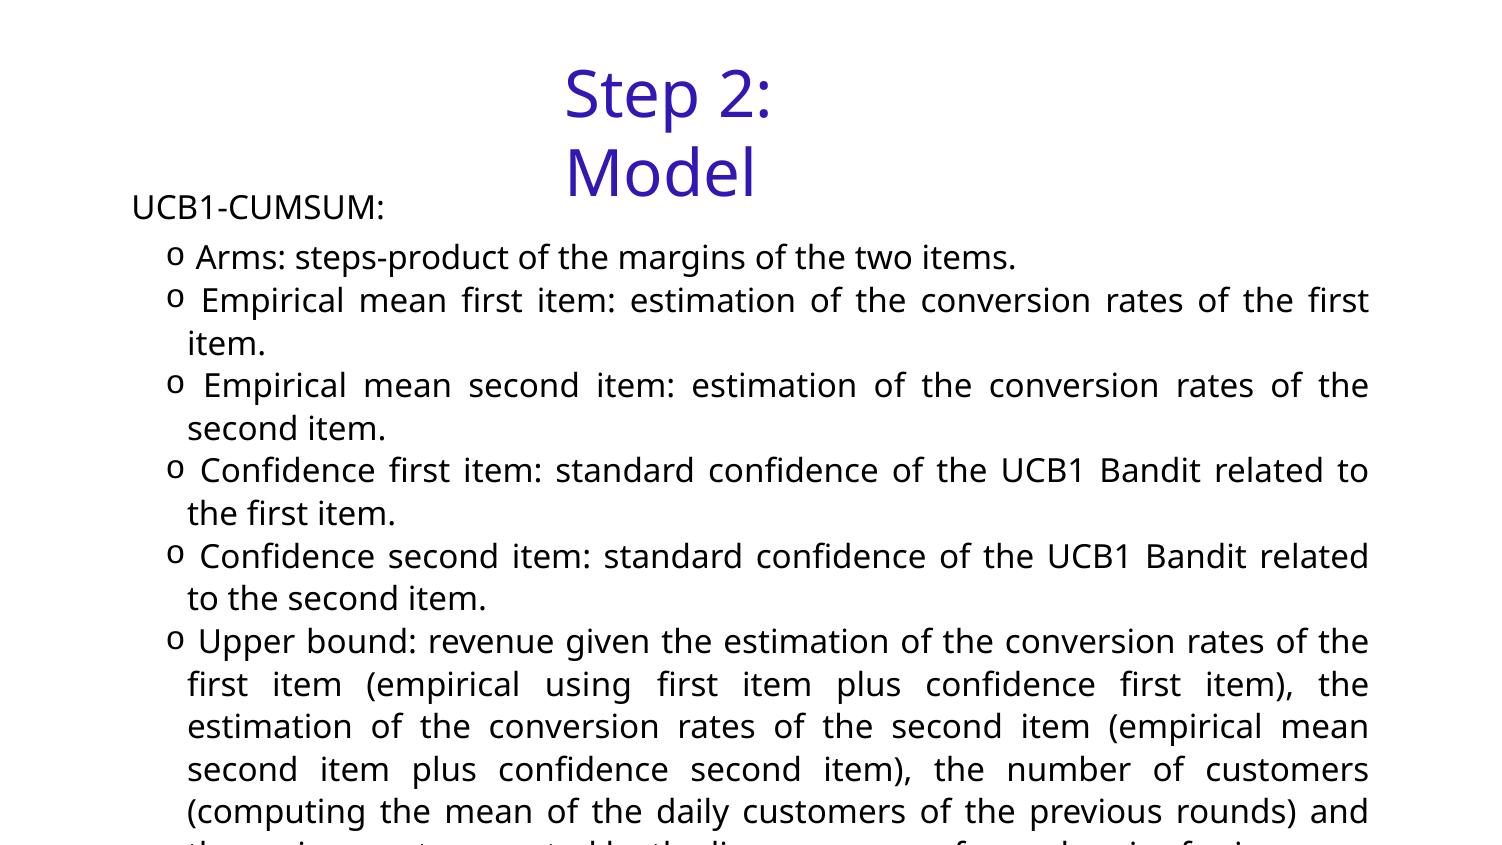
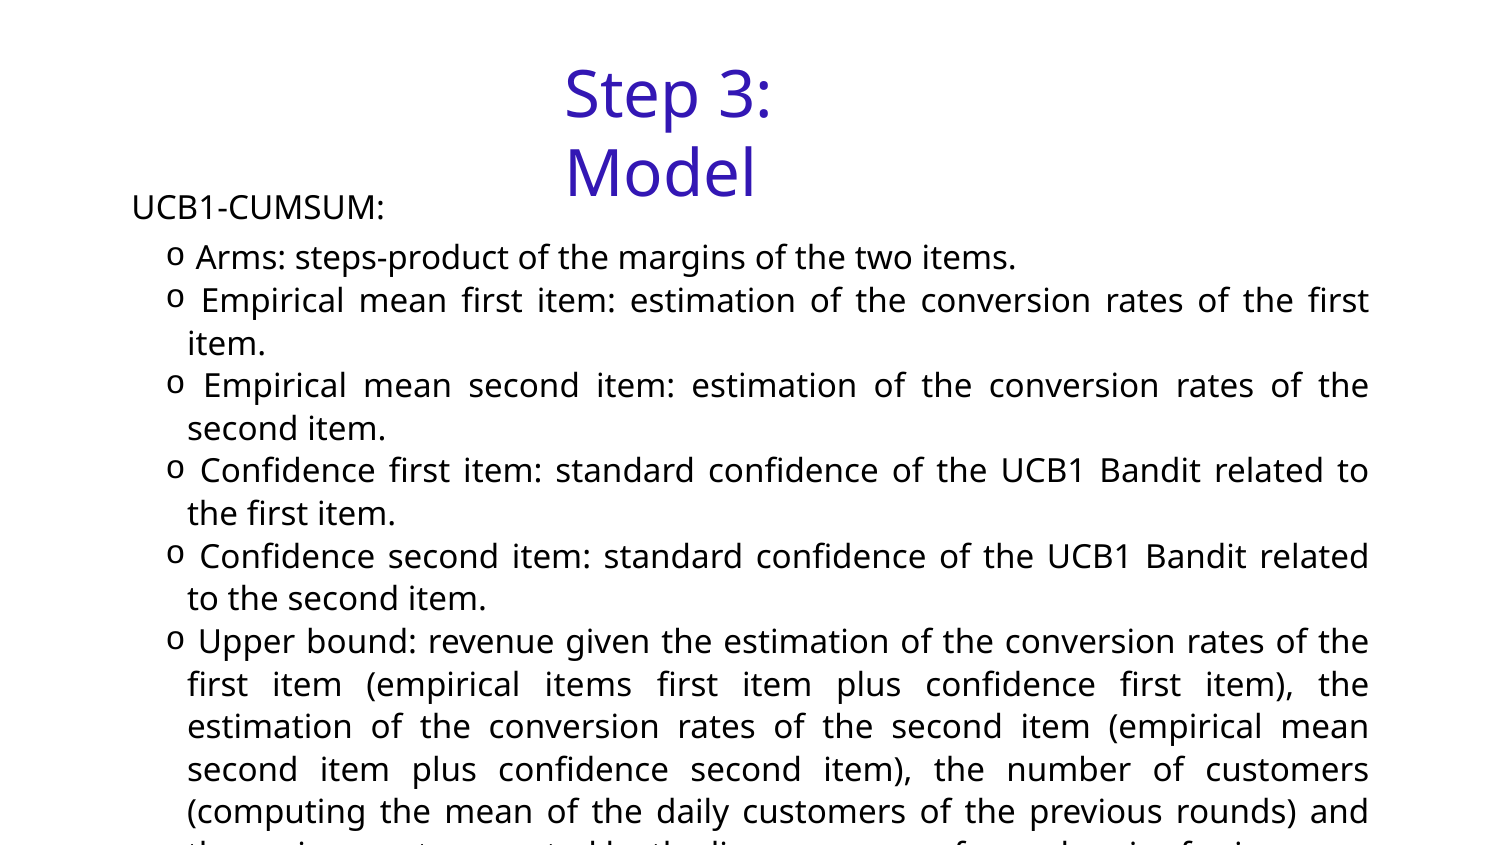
2: 2 -> 3 (746, 96)
empirical using: using -> items (589, 685)
